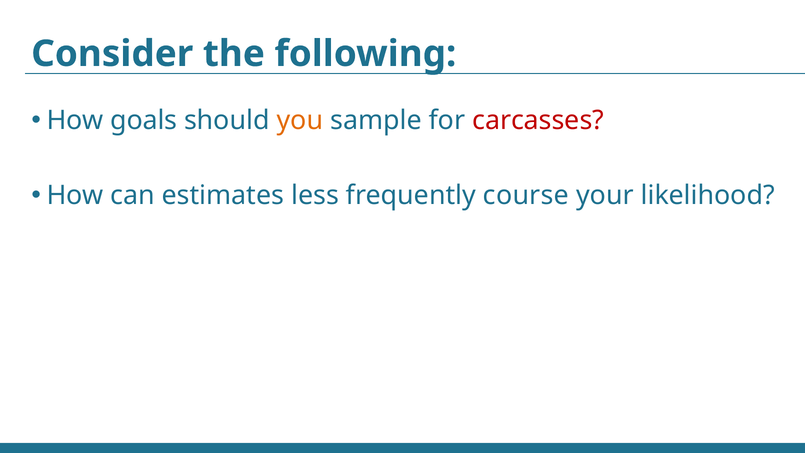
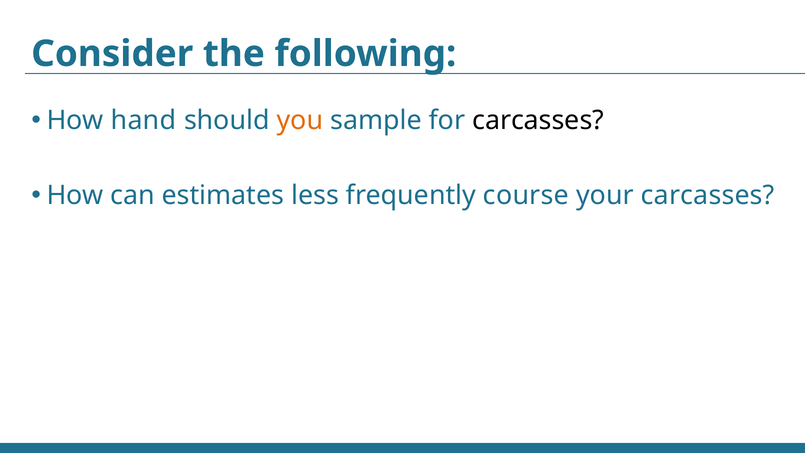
goals: goals -> hand (144, 120)
carcasses colour: red -> black (538, 120)
your likelihood: likelihood -> carcasses (708, 195)
